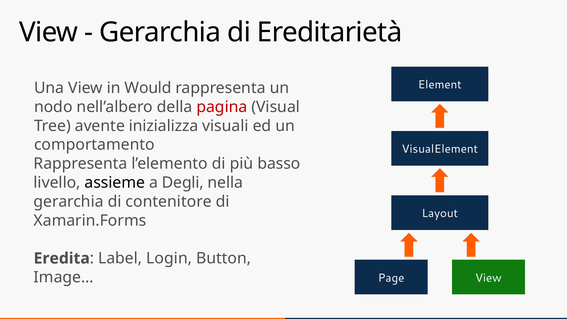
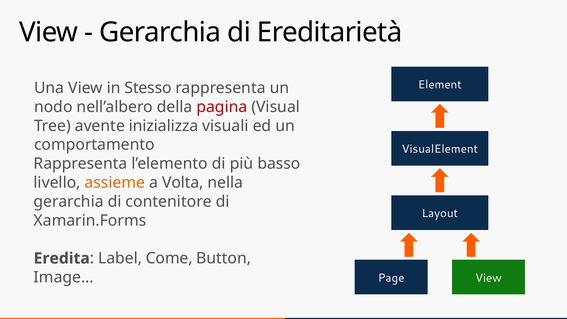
Would: Would -> Stesso (148, 88)
assieme colour: black -> orange (115, 183)
Degli: Degli -> Volta (183, 183)
Login: Login -> Come (169, 258)
